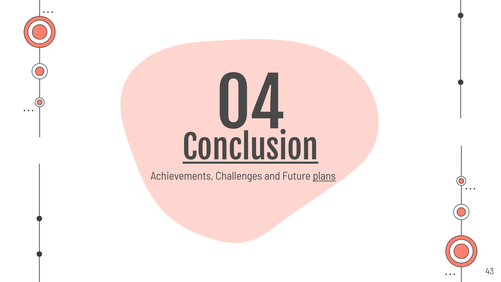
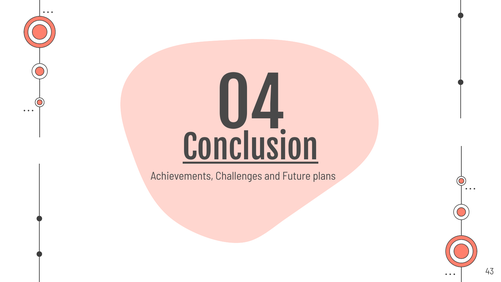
plans underline: present -> none (324, 176)
